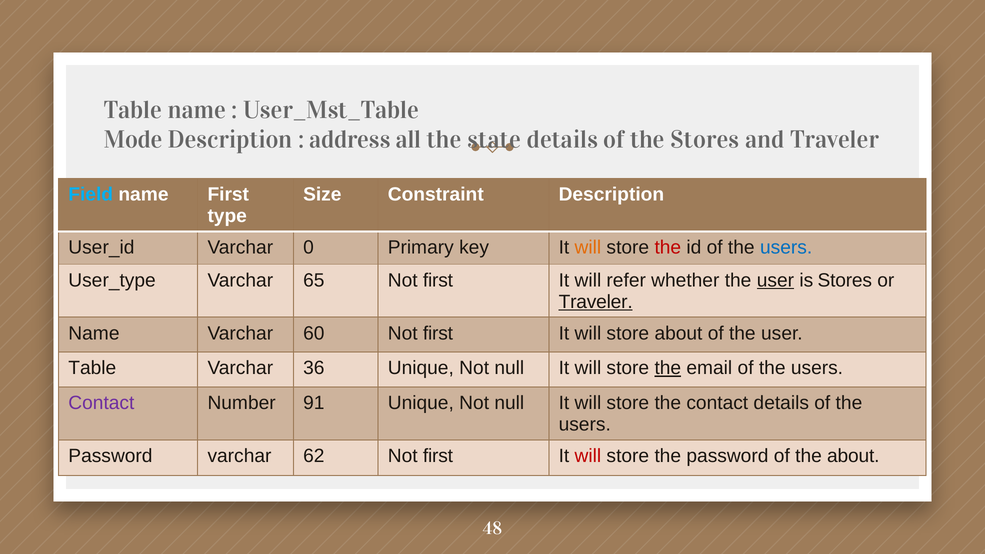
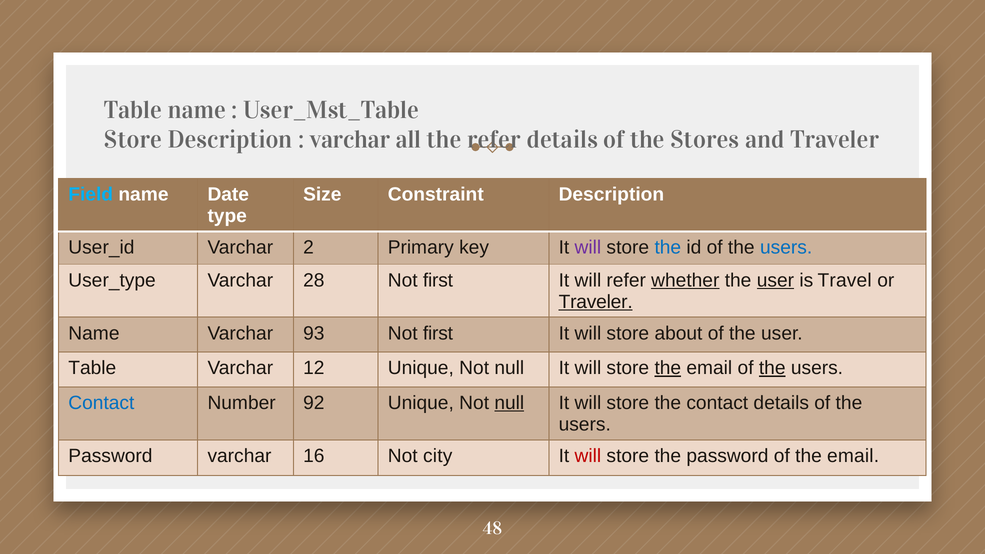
Mode: Mode -> Store (133, 140)
address: address -> varchar (350, 140)
the state: state -> refer (494, 140)
name First: First -> Date (228, 195)
0: 0 -> 2 (309, 248)
will colour: orange -> purple (588, 248)
the colour: red -> blue (668, 248)
65: 65 -> 28 (314, 280)
whether underline: none -> present (685, 280)
is Stores: Stores -> Travel (845, 280)
60: 60 -> 93 (314, 333)
36: 36 -> 12 (314, 368)
the underline: none -> present (772, 368)
Contact colour: purple -> blue (101, 403)
91: 91 -> 92 (314, 403)
null underline: none -> present (509, 403)
62: 62 -> 16 (314, 456)
first: first -> city (438, 456)
of the about: about -> email (853, 456)
